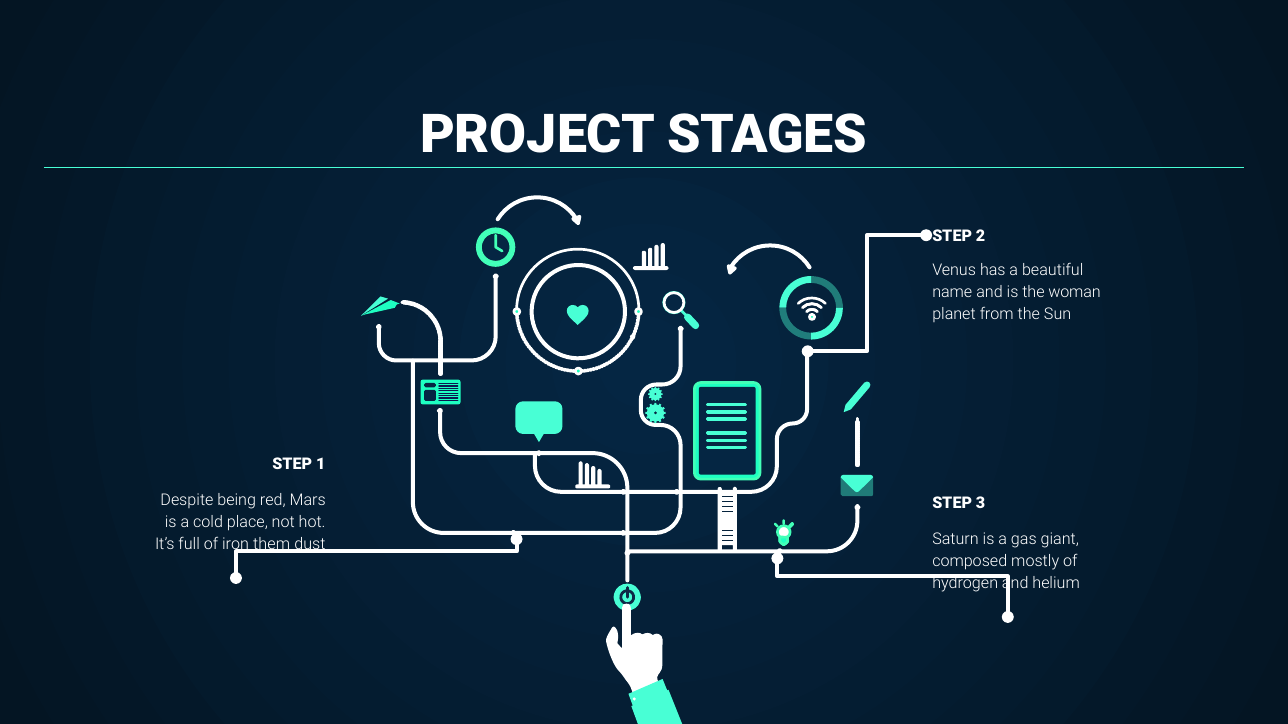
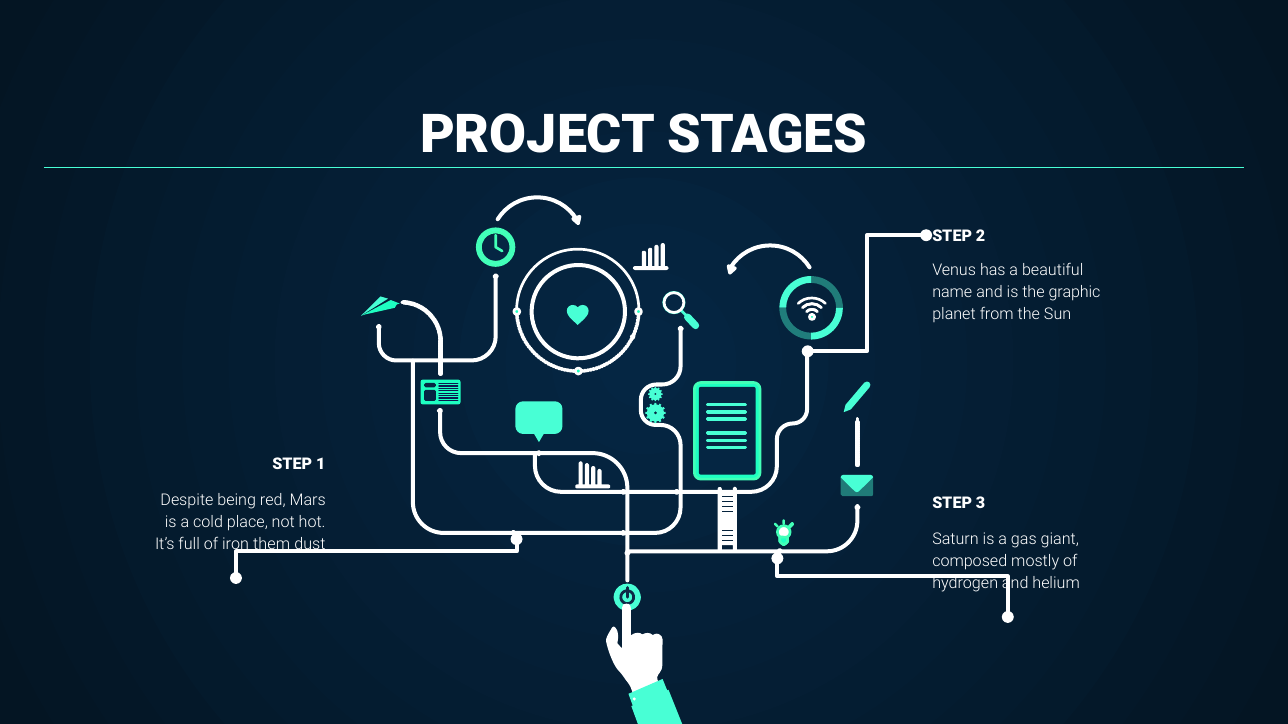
woman: woman -> graphic (1074, 292)
